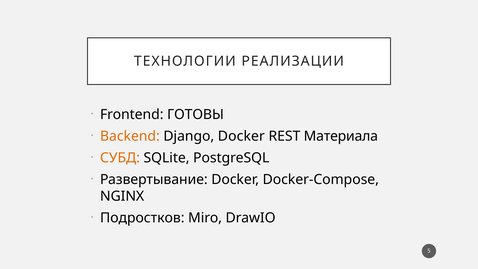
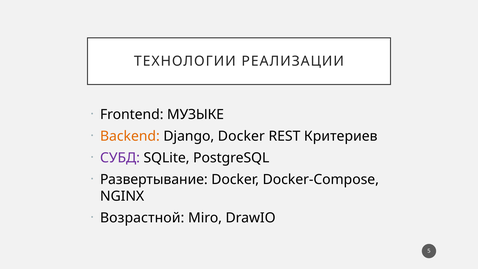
ГОТОВЫ: ГОТОВЫ -> МУЗЫКЕ (196, 115)
Материала: Материала -> Критериев (341, 136)
СУБД colour: orange -> purple (120, 158)
Подростков: Подростков -> Возрастной (142, 218)
